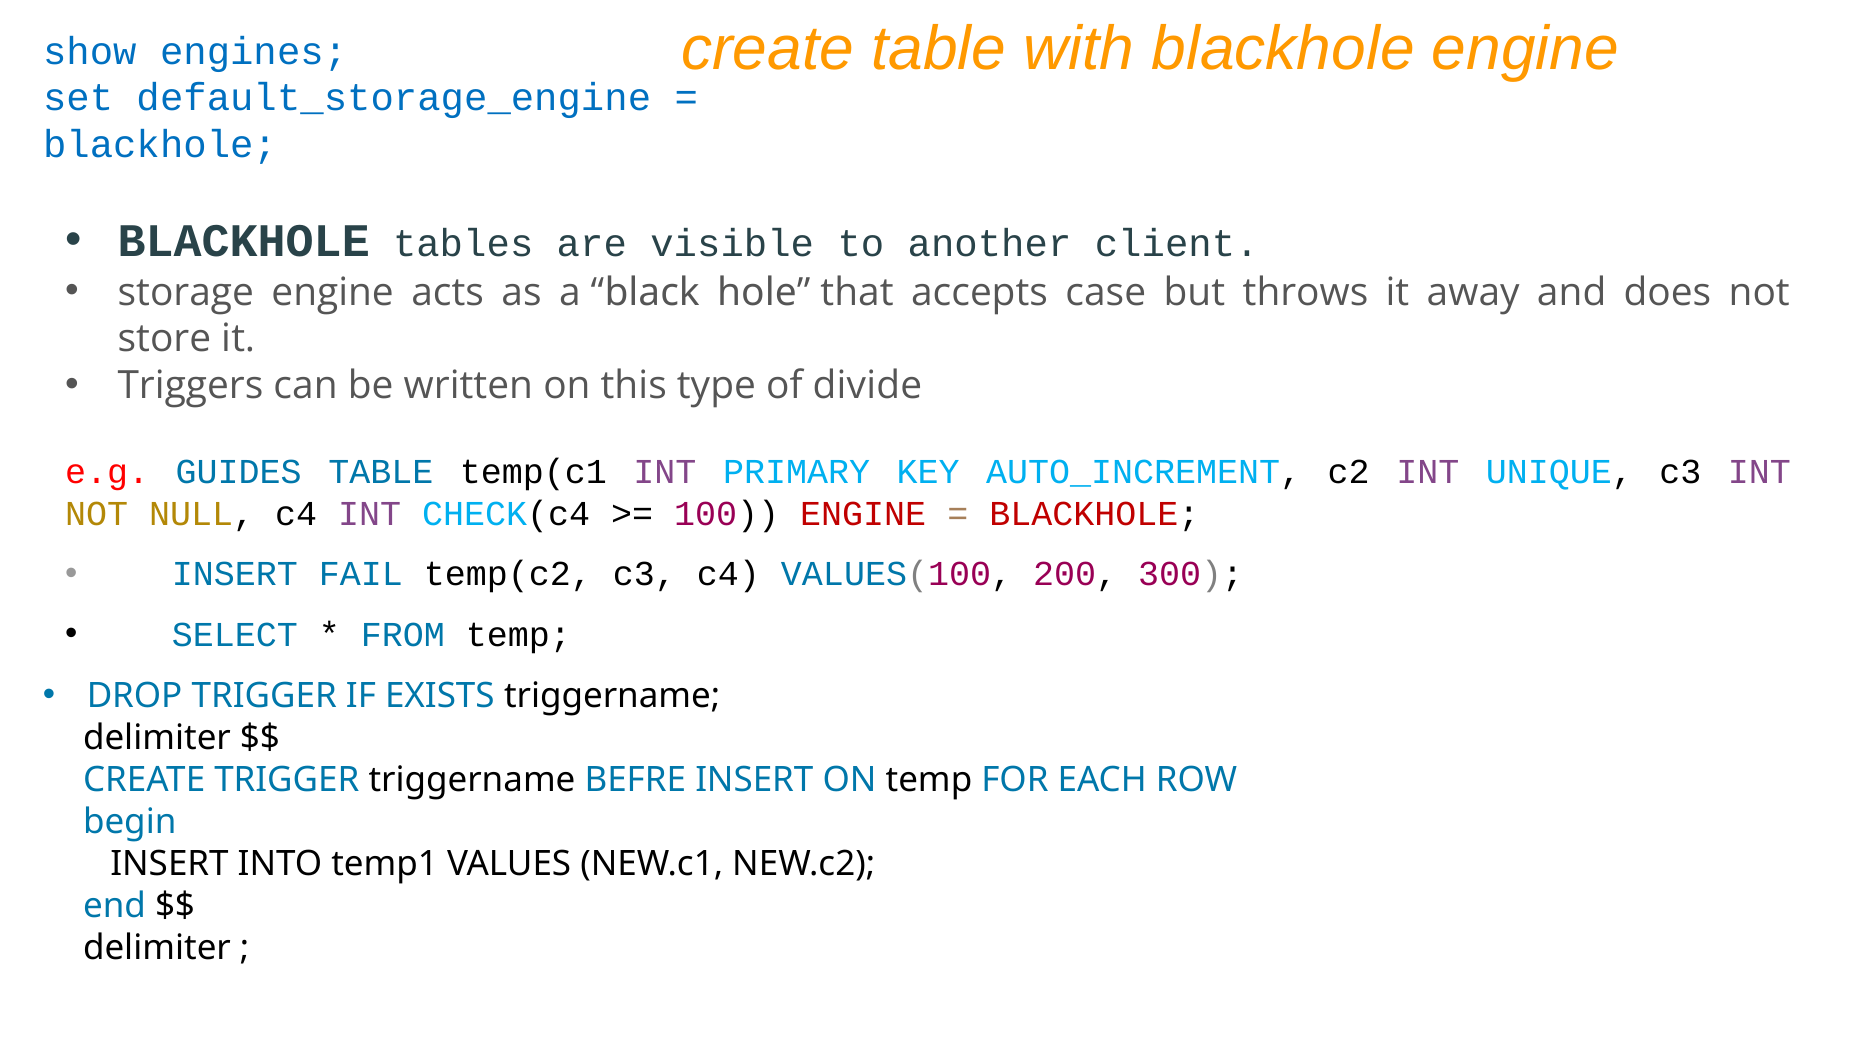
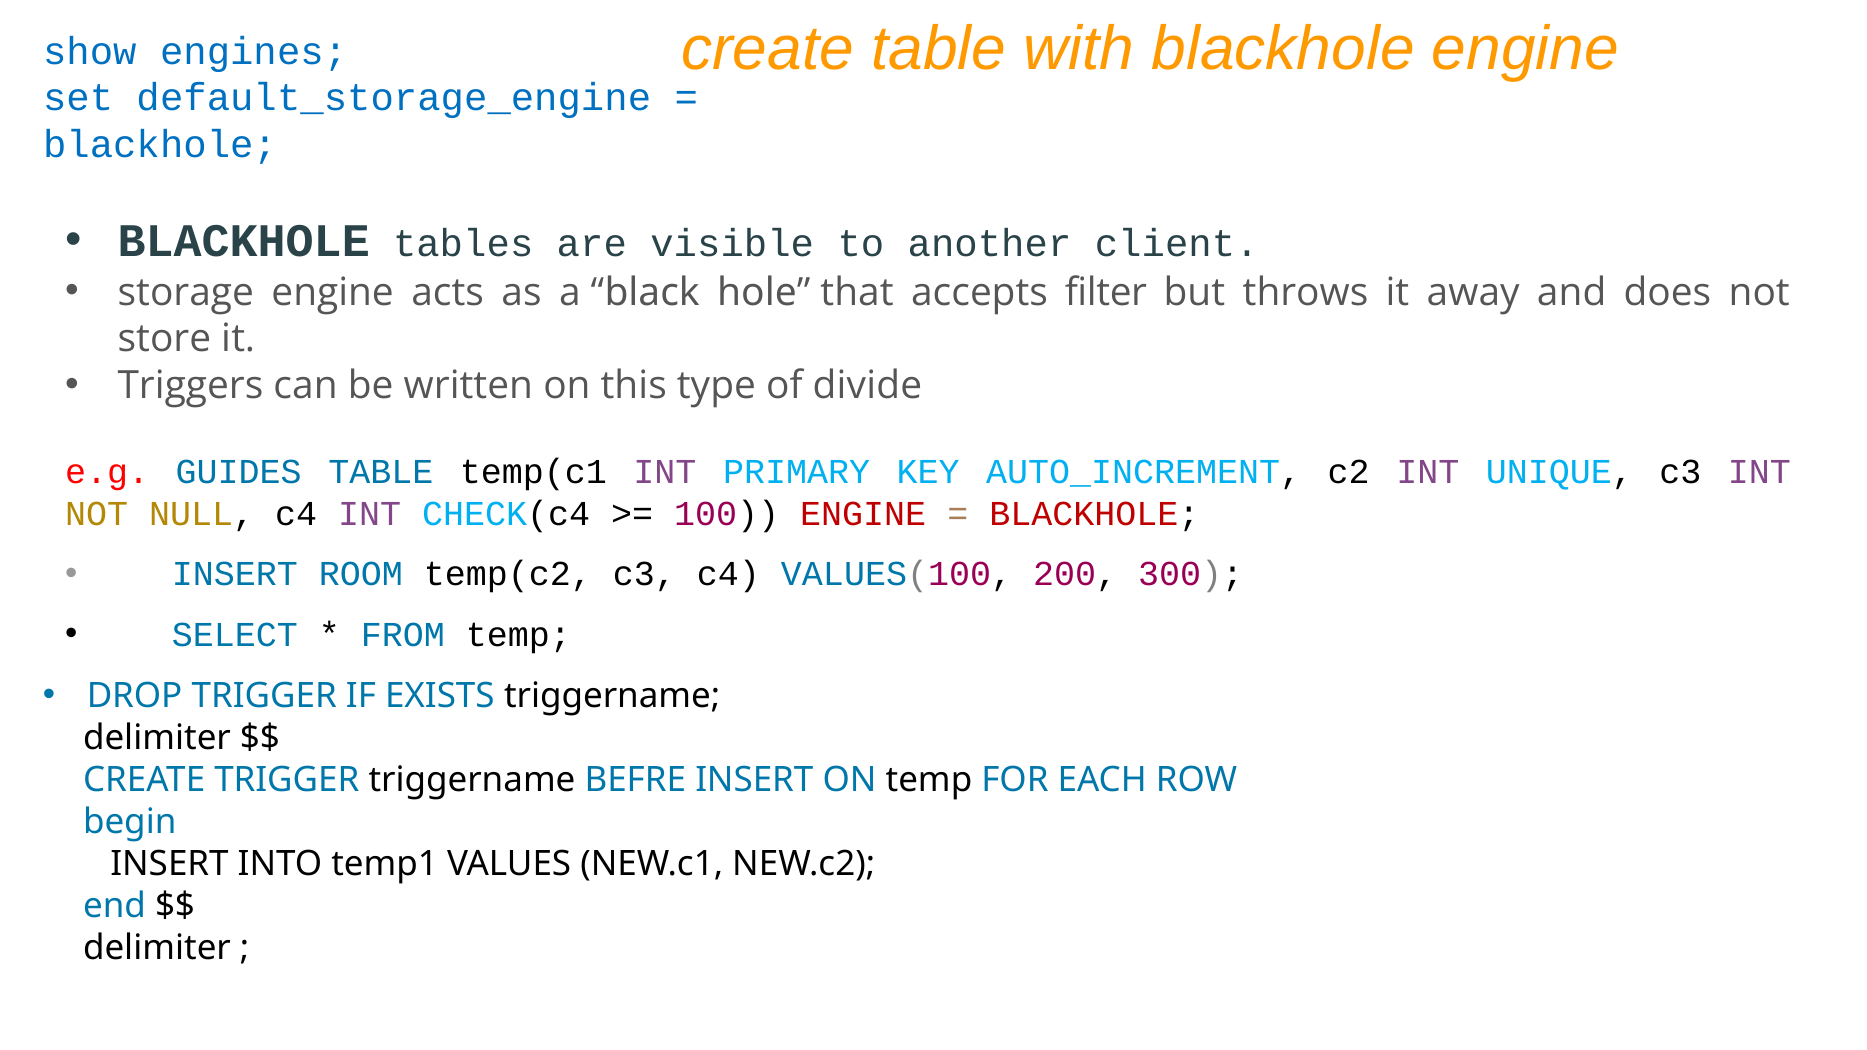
case: case -> filter (1106, 292)
FAIL: FAIL -> ROOM (361, 575)
